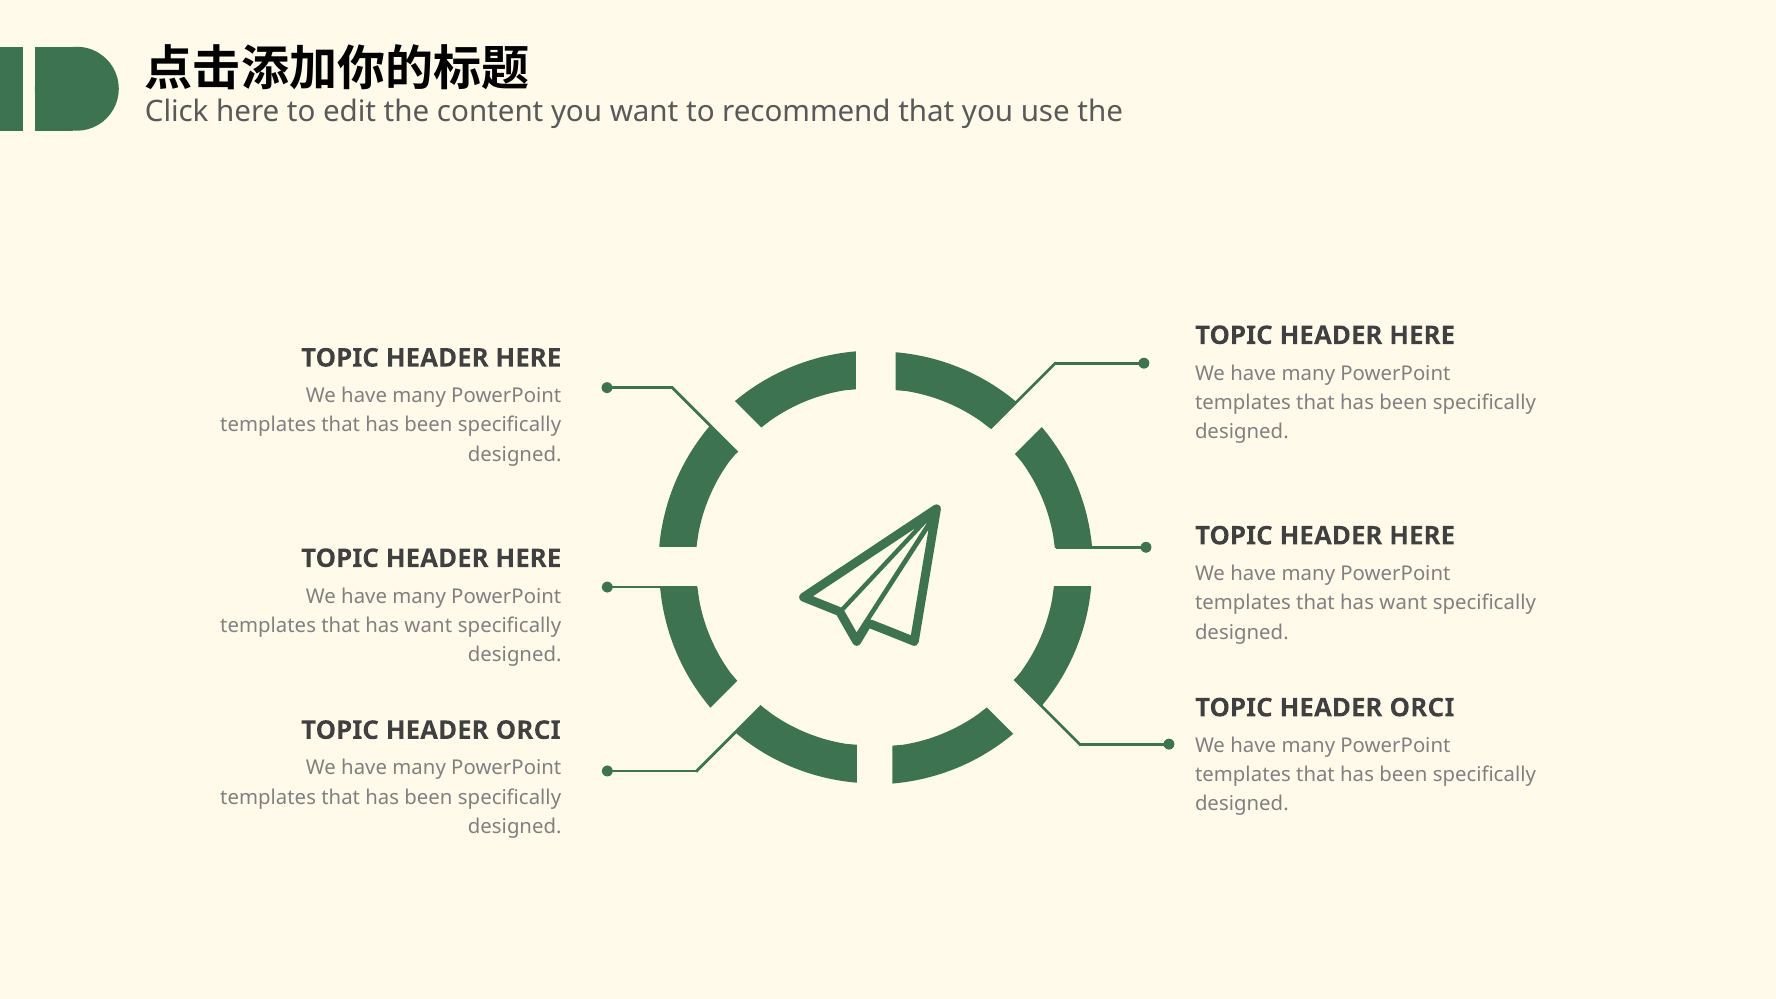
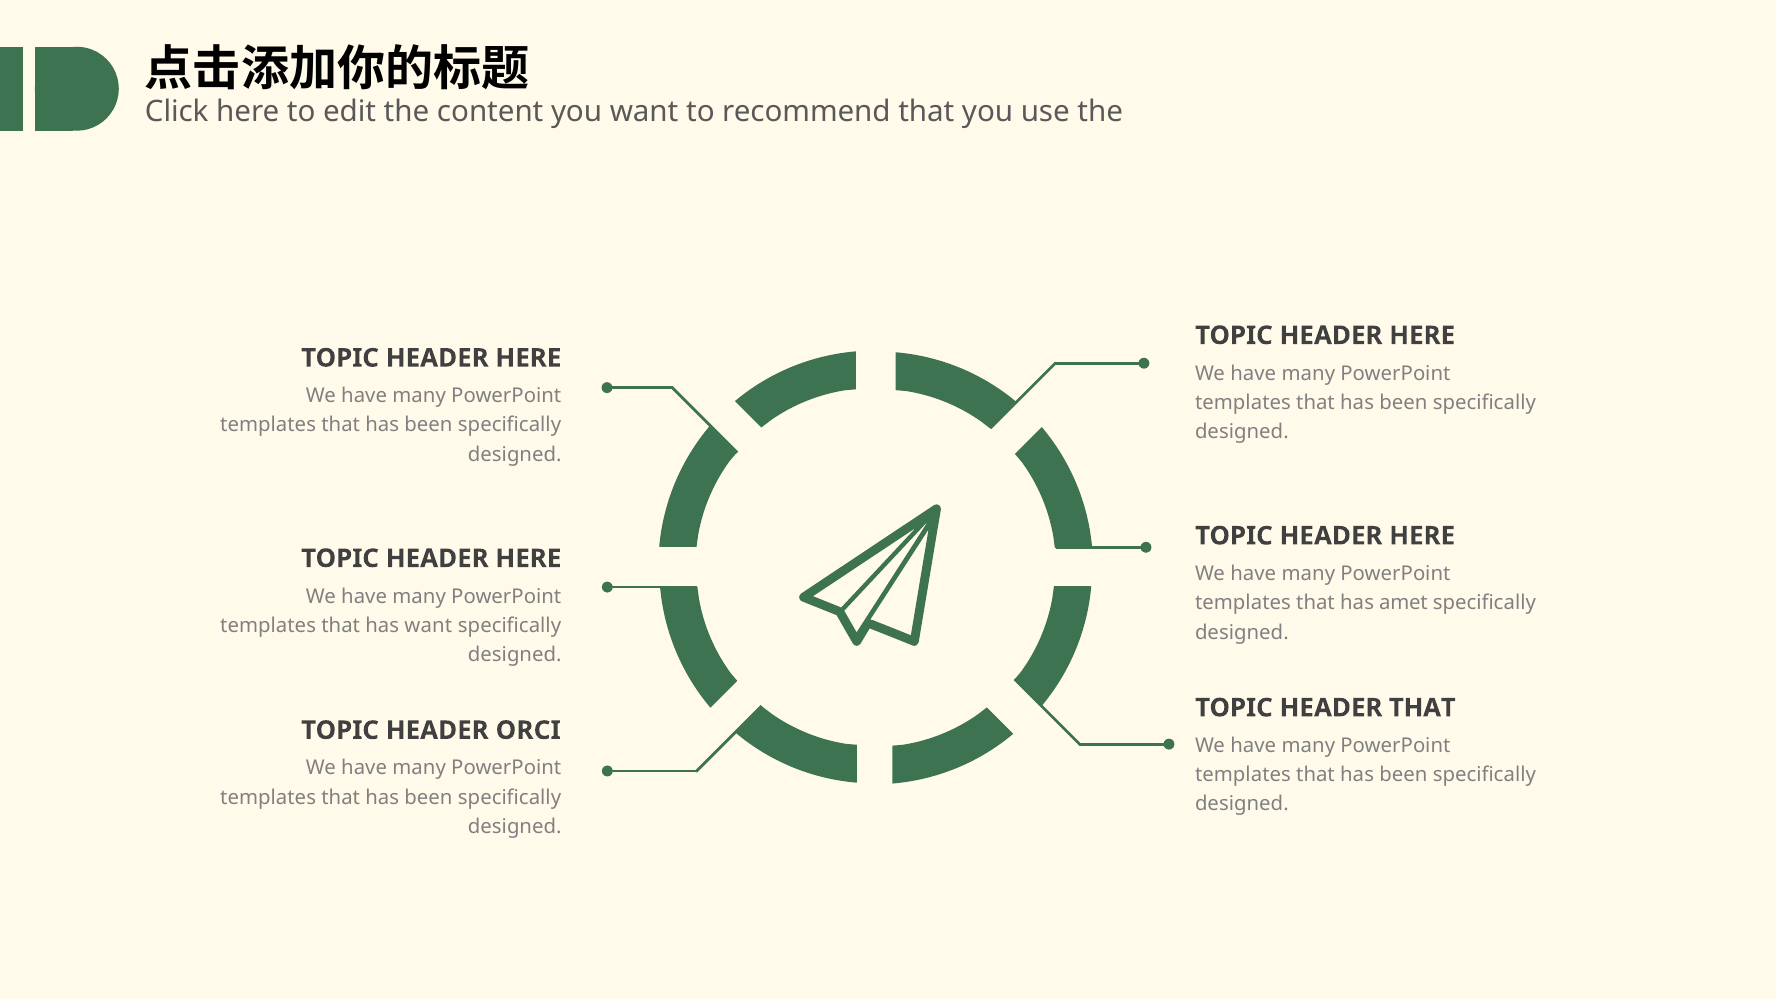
want: want -> amet (1403, 603)
ORCI: ORCI -> THAT (1422, 708)
